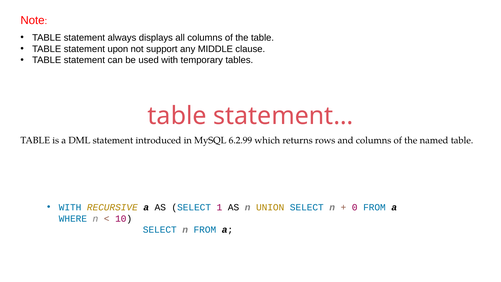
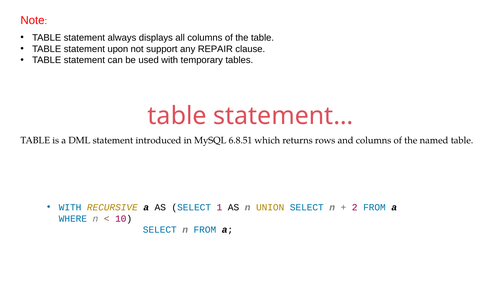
MIDDLE: MIDDLE -> REPAIR (215, 49)
6.2.99: 6.2.99 -> 6.8.51 (240, 140)
0: 0 -> 2 (355, 207)
